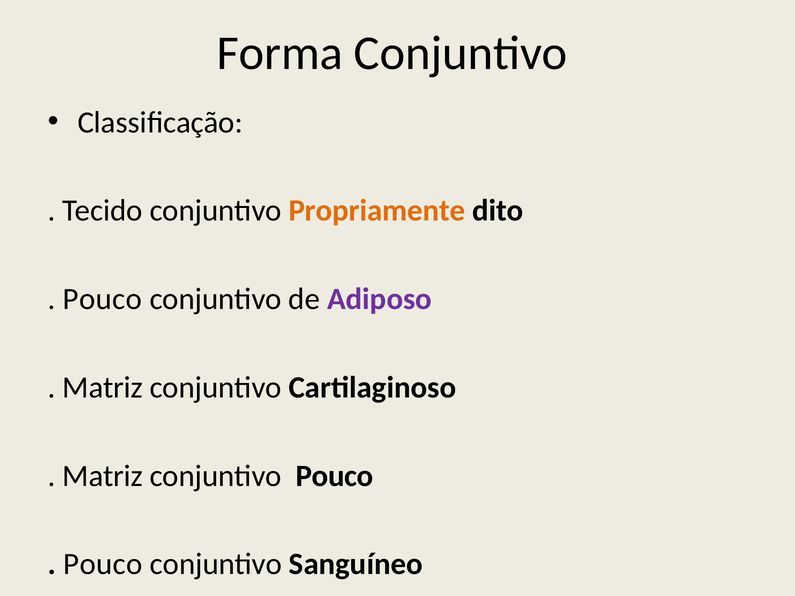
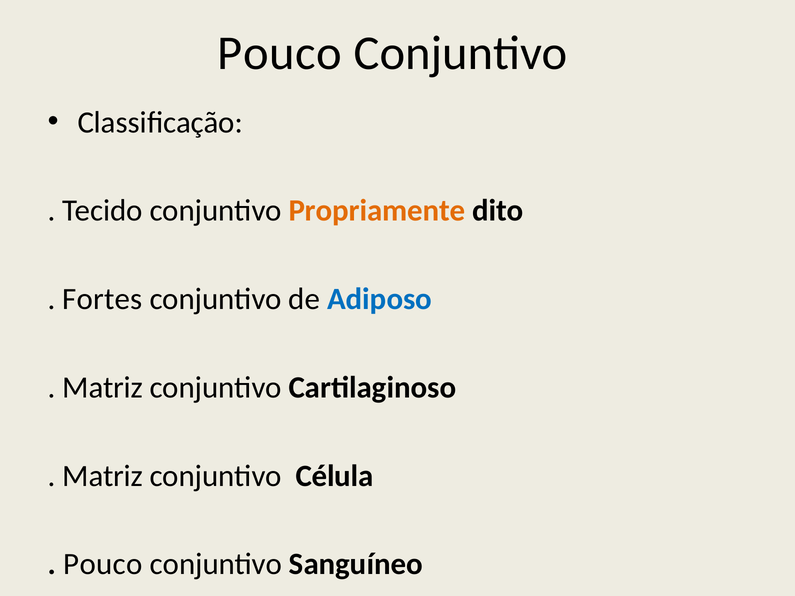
Forma: Forma -> Pouco (280, 53)
Pouco: Pouco -> Fortes (102, 299)
Adiposo colour: purple -> blue (380, 299)
conjuntivo Pouco: Pouco -> Célula (334, 476)
